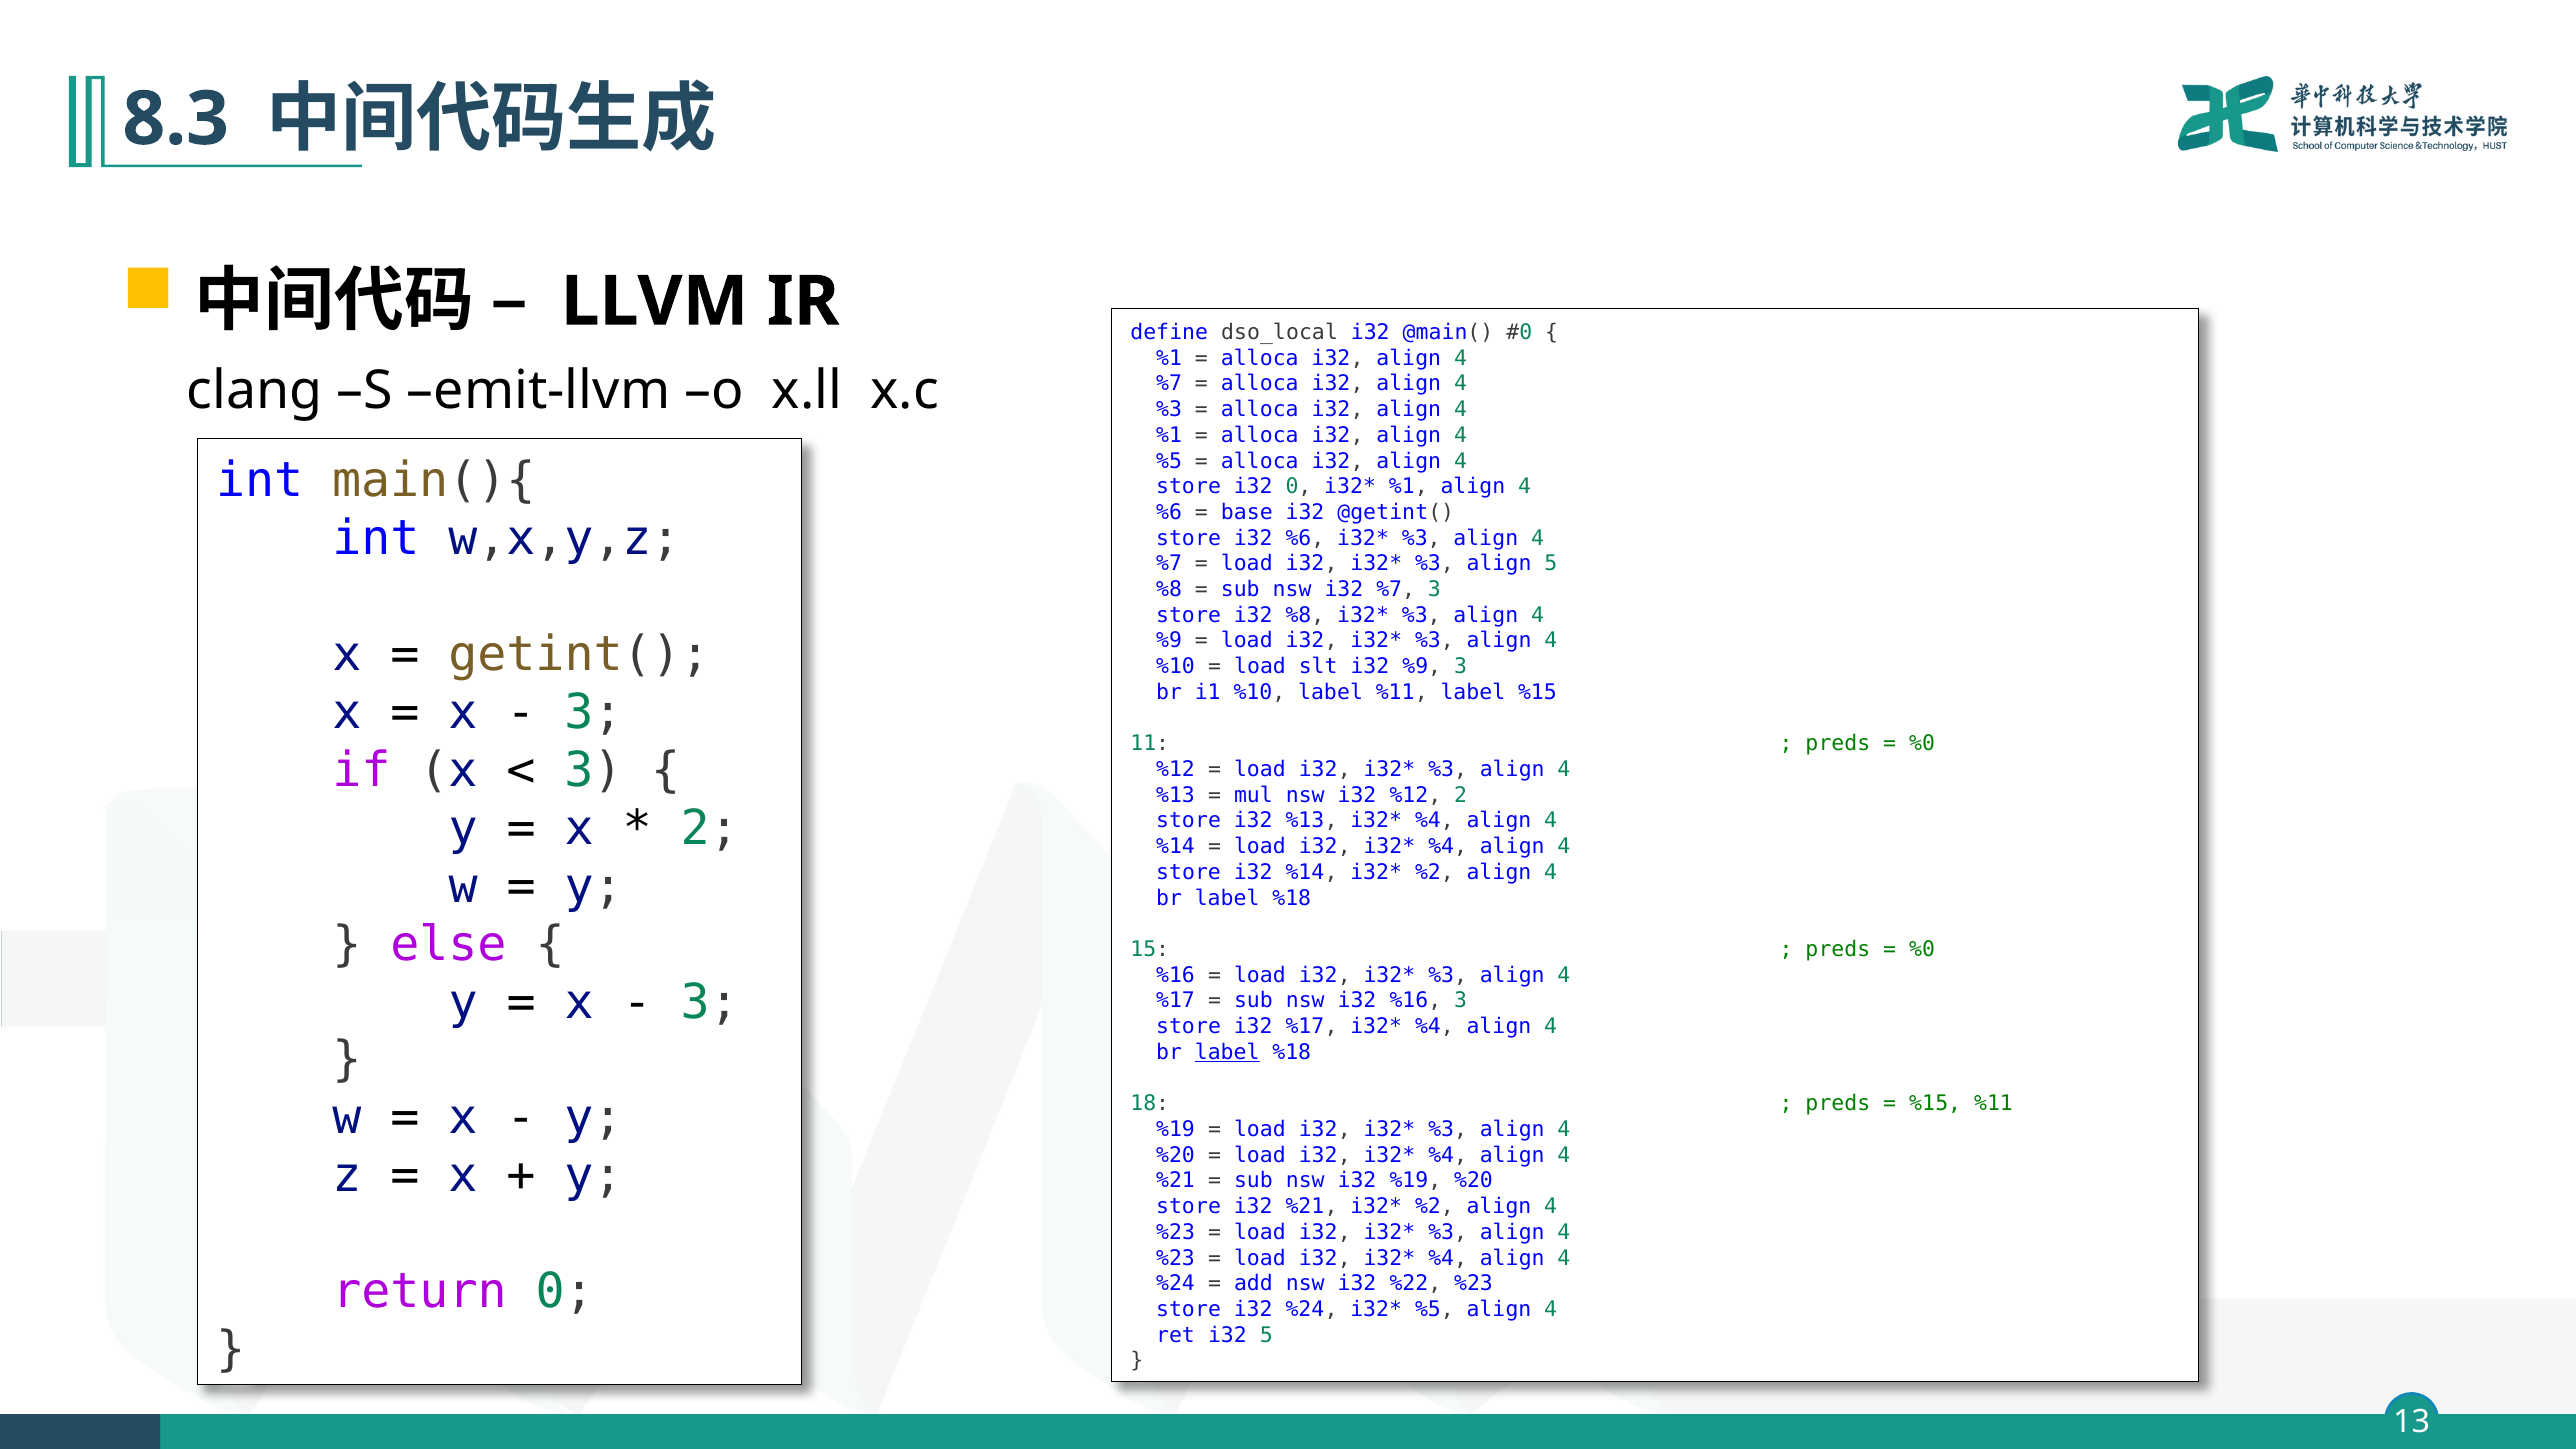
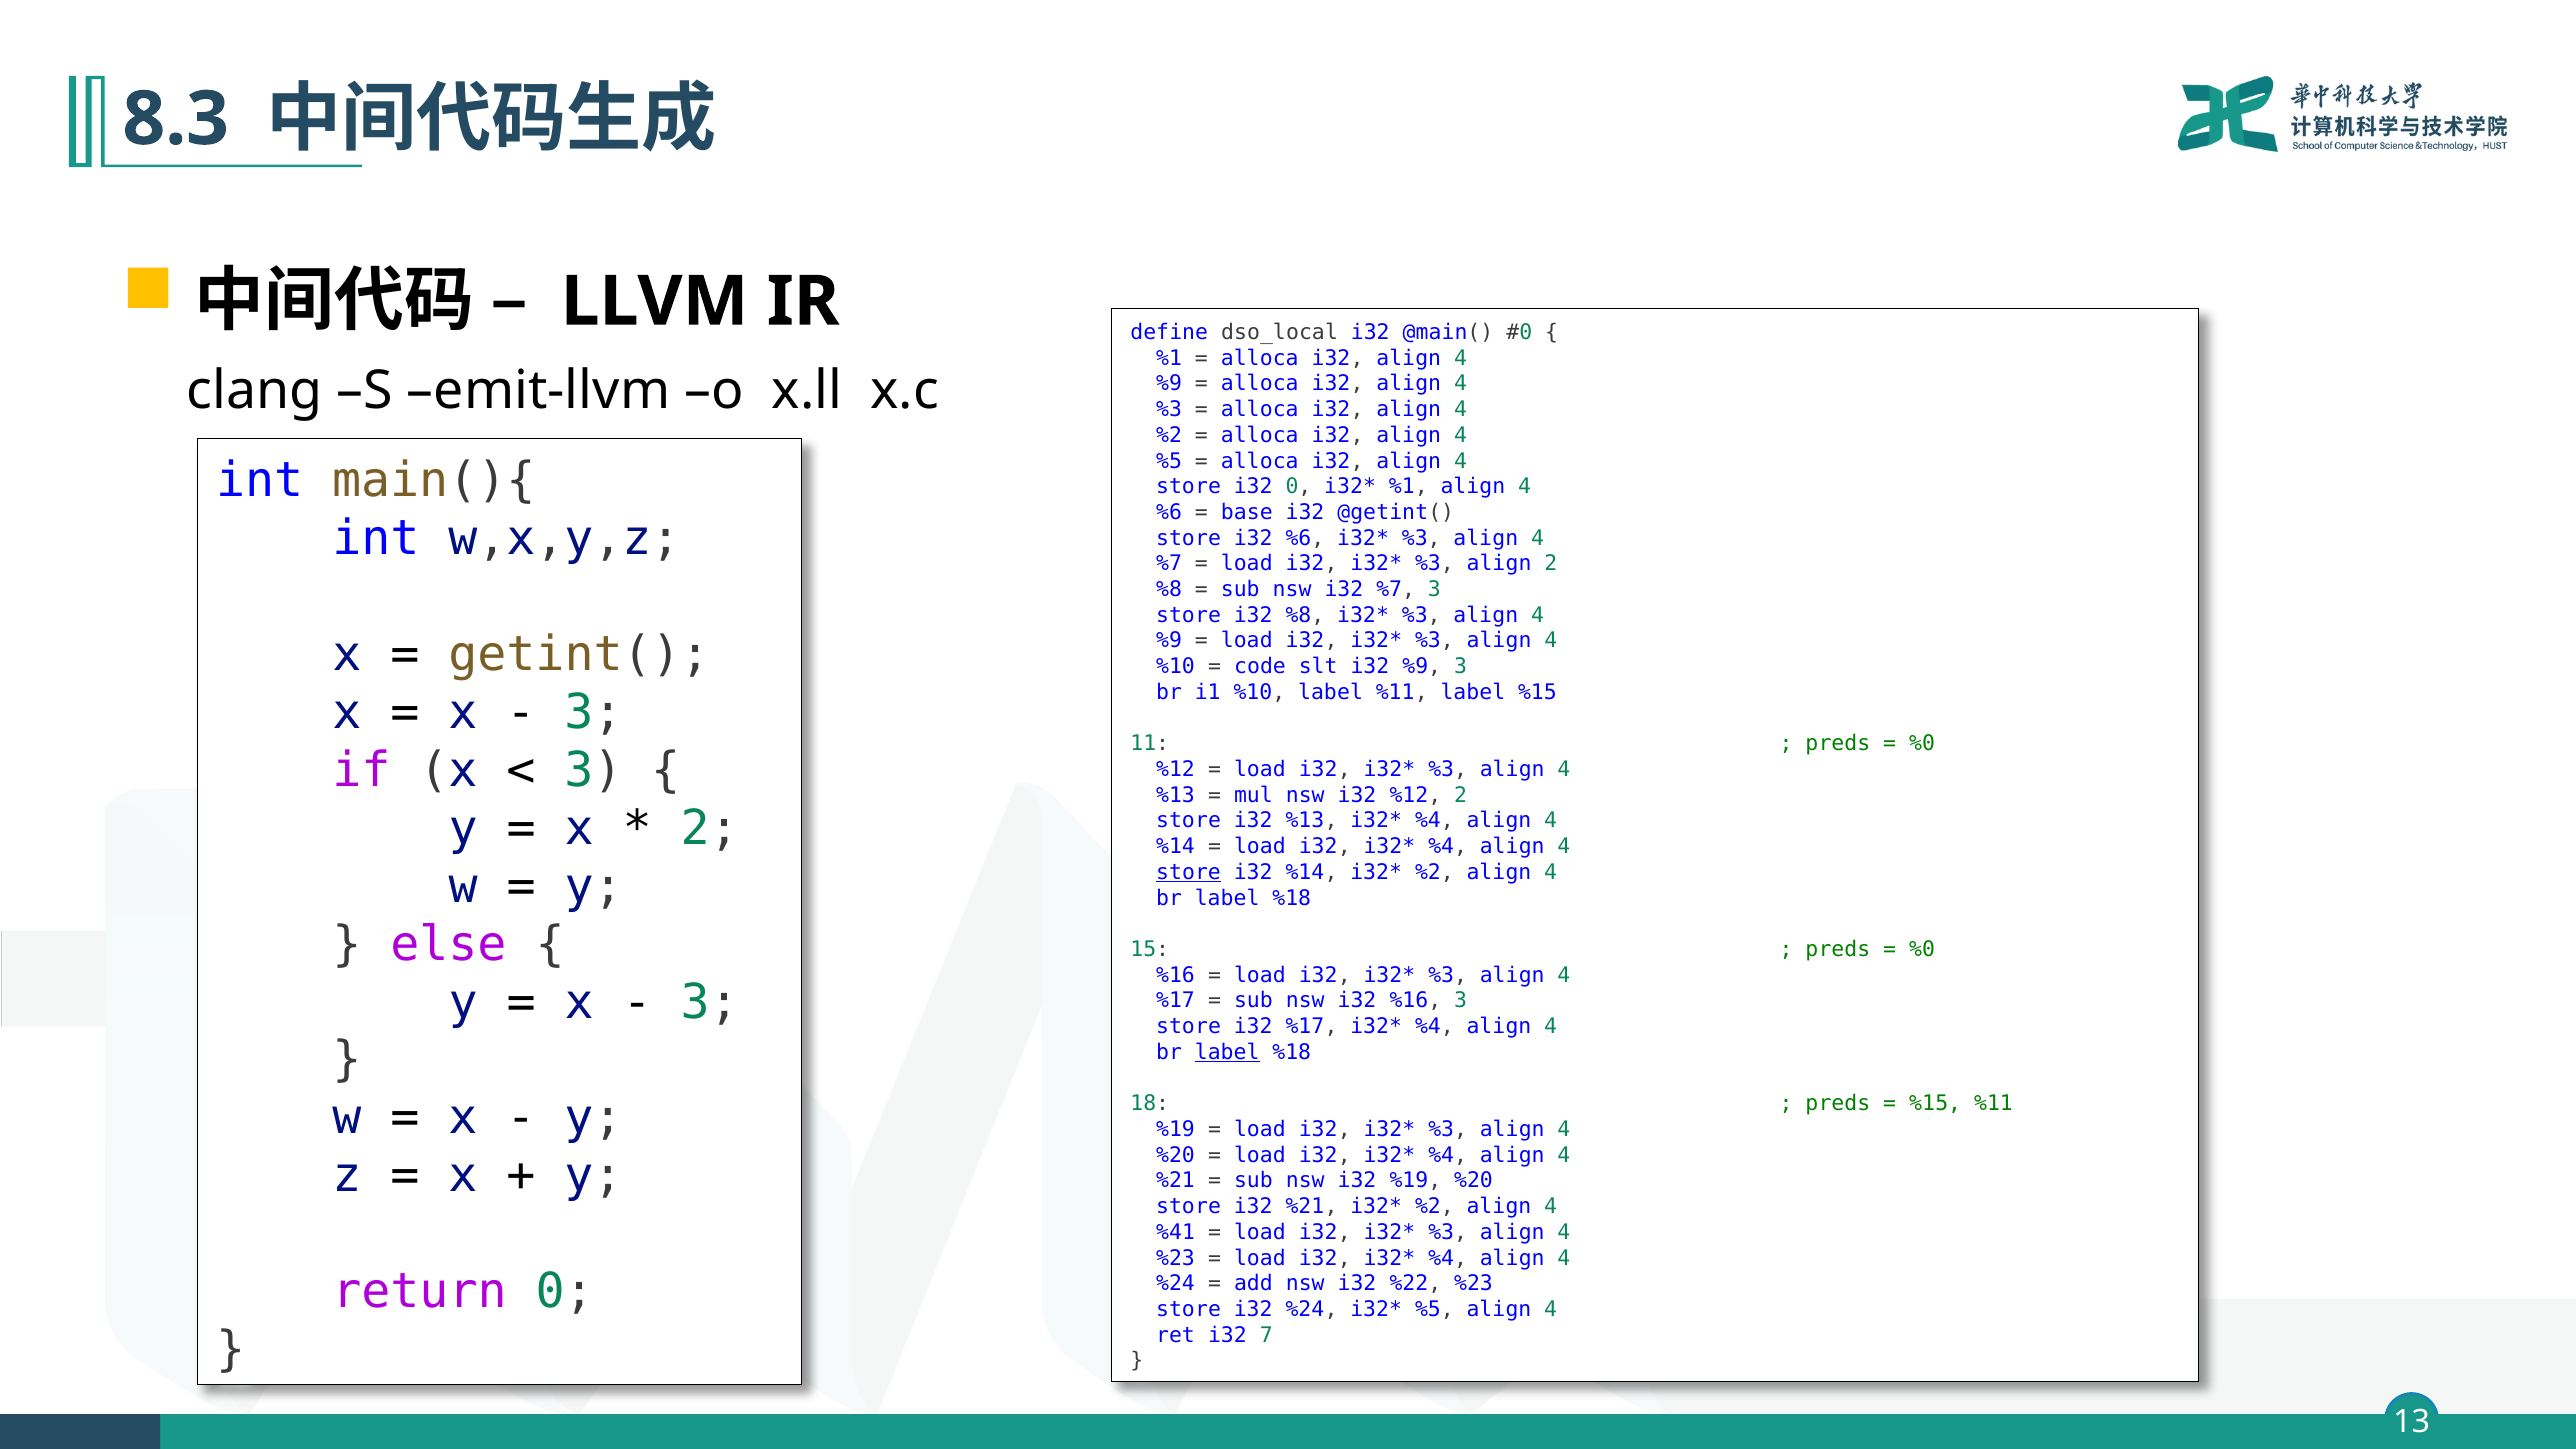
%7: %7 -> %9 (1169, 384)
%1: %1 -> %2 (1169, 435)
align 5: 5 -> 2 (1551, 564)
load: load -> code (1260, 667)
store underline: none -> present (1189, 872)
%23: %23 -> %41 (1176, 1232)
i32 5: 5 -> 7 (1266, 1335)
